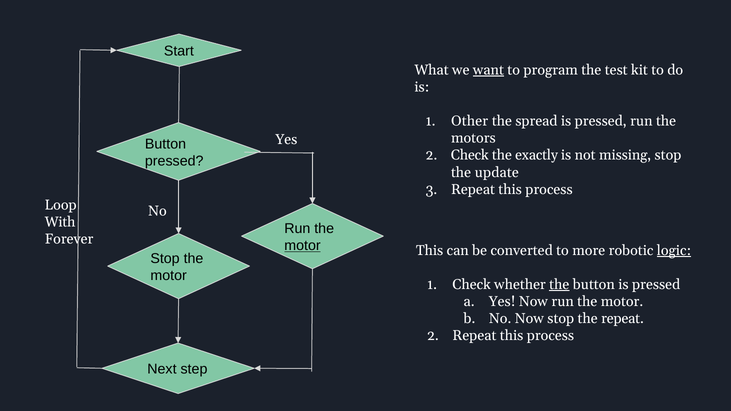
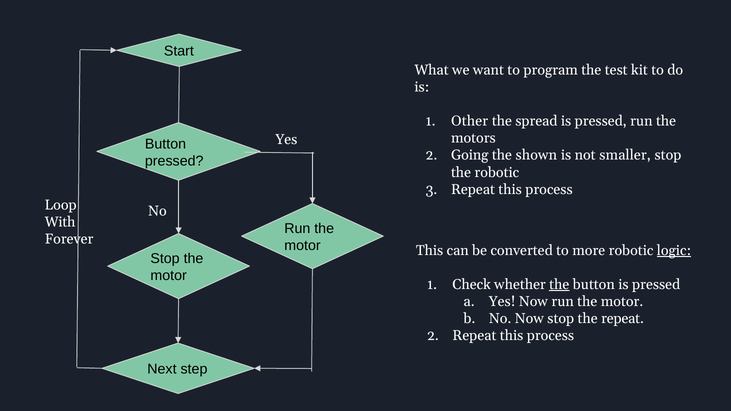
want underline: present -> none (488, 70)
Check: Check -> Going (470, 155)
exactly: exactly -> shown (536, 155)
missing: missing -> smaller (625, 155)
the update: update -> robotic (497, 172)
motor underline: present -> none (302, 246)
